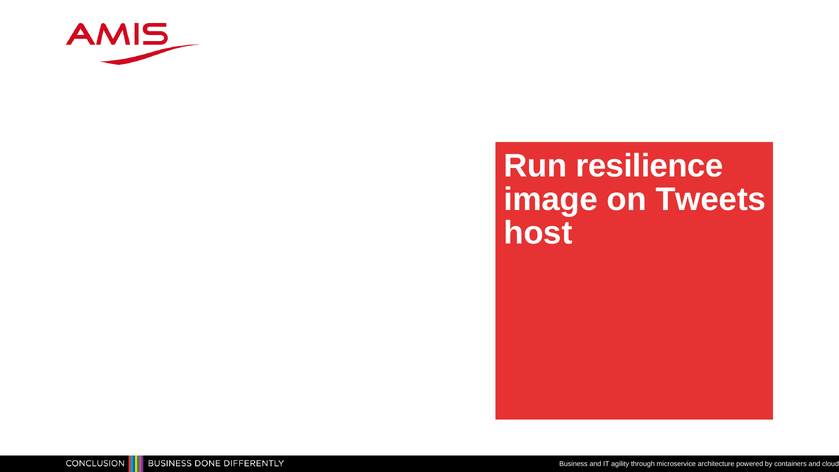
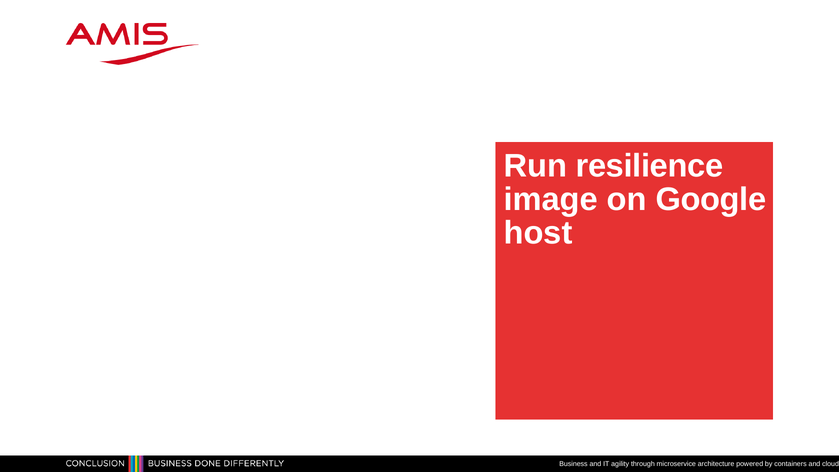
Tweets: Tweets -> Google (711, 199)
